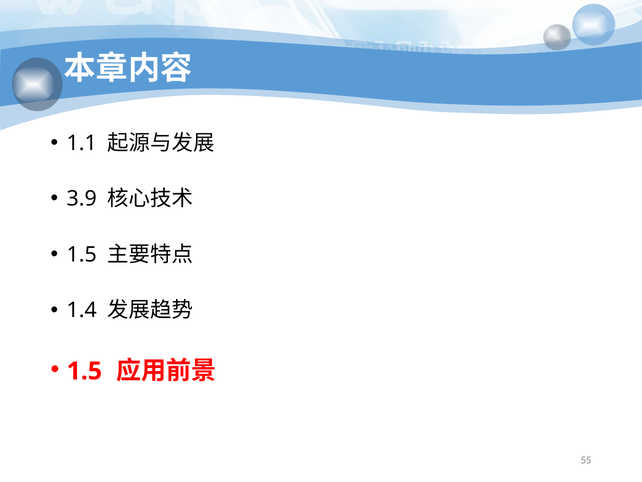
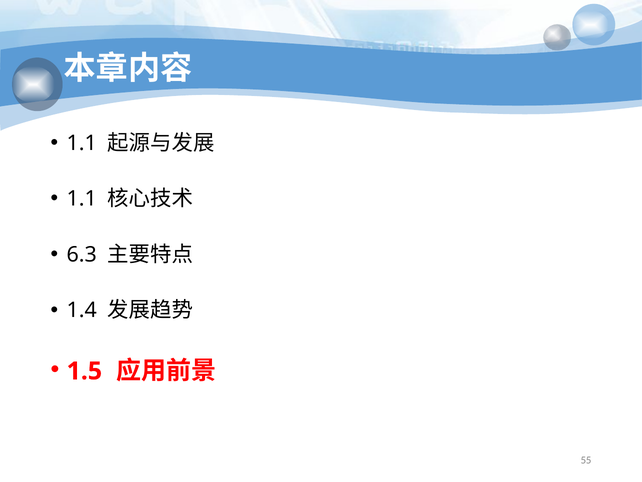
3.9: 3.9 -> 1.1 (82, 199)
1.5: 1.5 -> 6.3 (82, 254)
